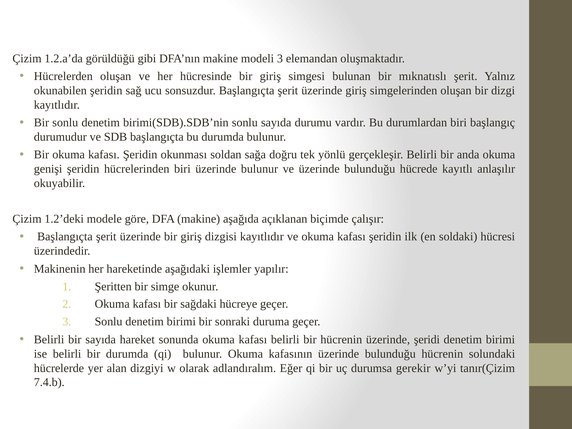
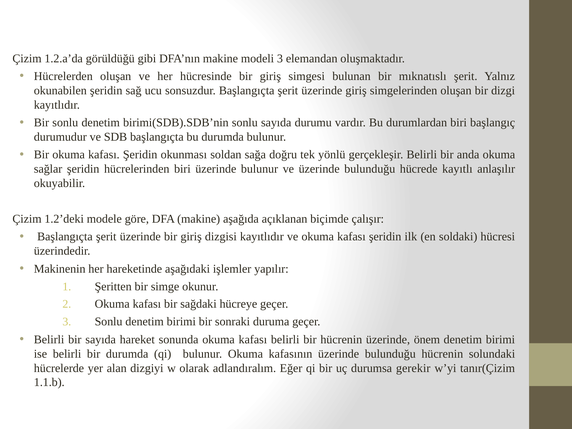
genişi: genişi -> sağlar (48, 169)
şeridi: şeridi -> önem (427, 339)
7.4.b: 7.4.b -> 1.1.b (49, 382)
